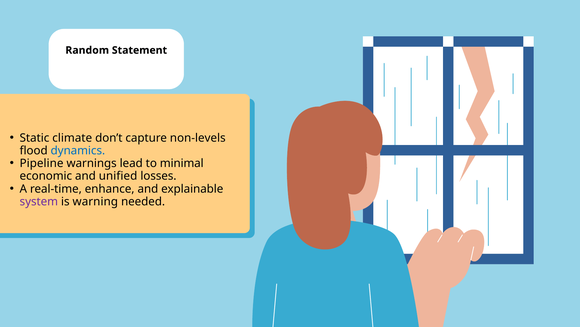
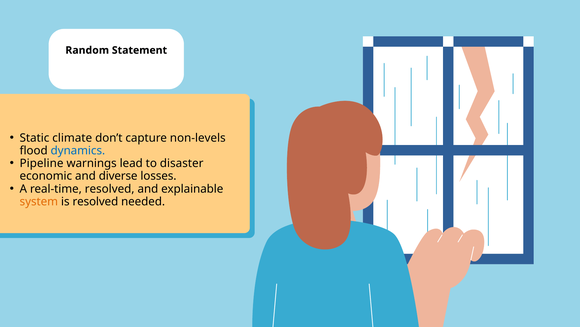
minimal: minimal -> disaster (182, 163)
unified: unified -> diverse (118, 176)
real-time enhance: enhance -> resolved (110, 188)
system colour: purple -> orange (39, 201)
is warning: warning -> resolved (95, 201)
